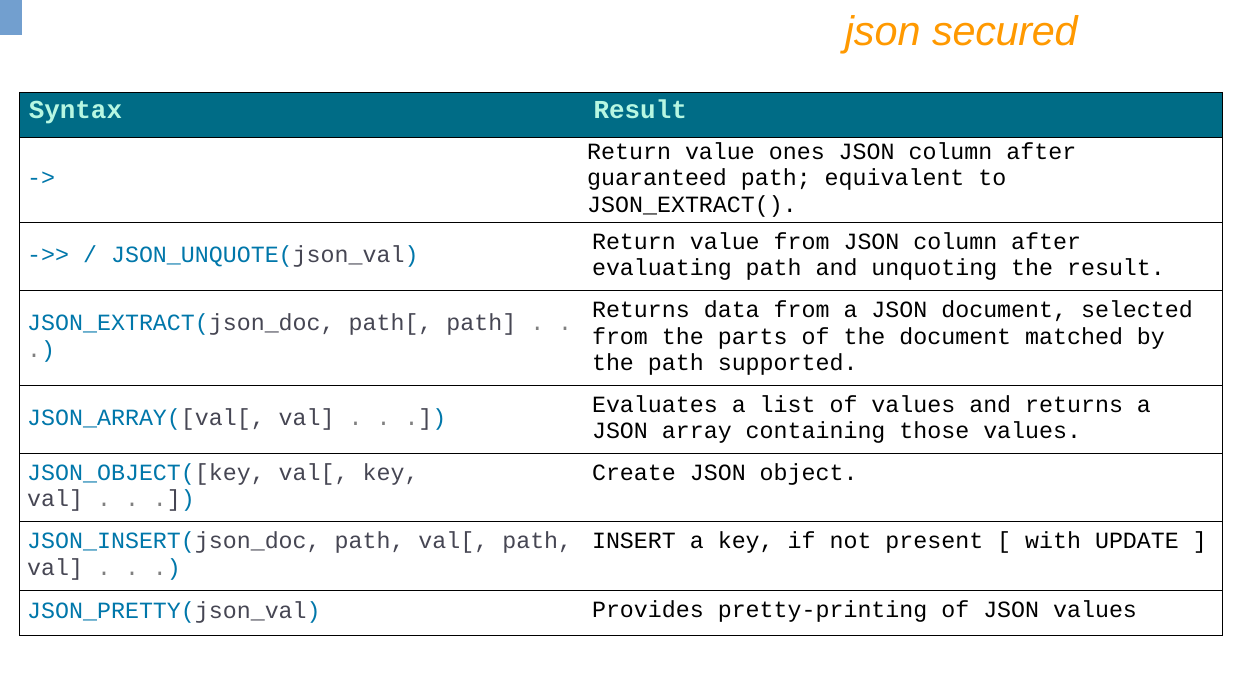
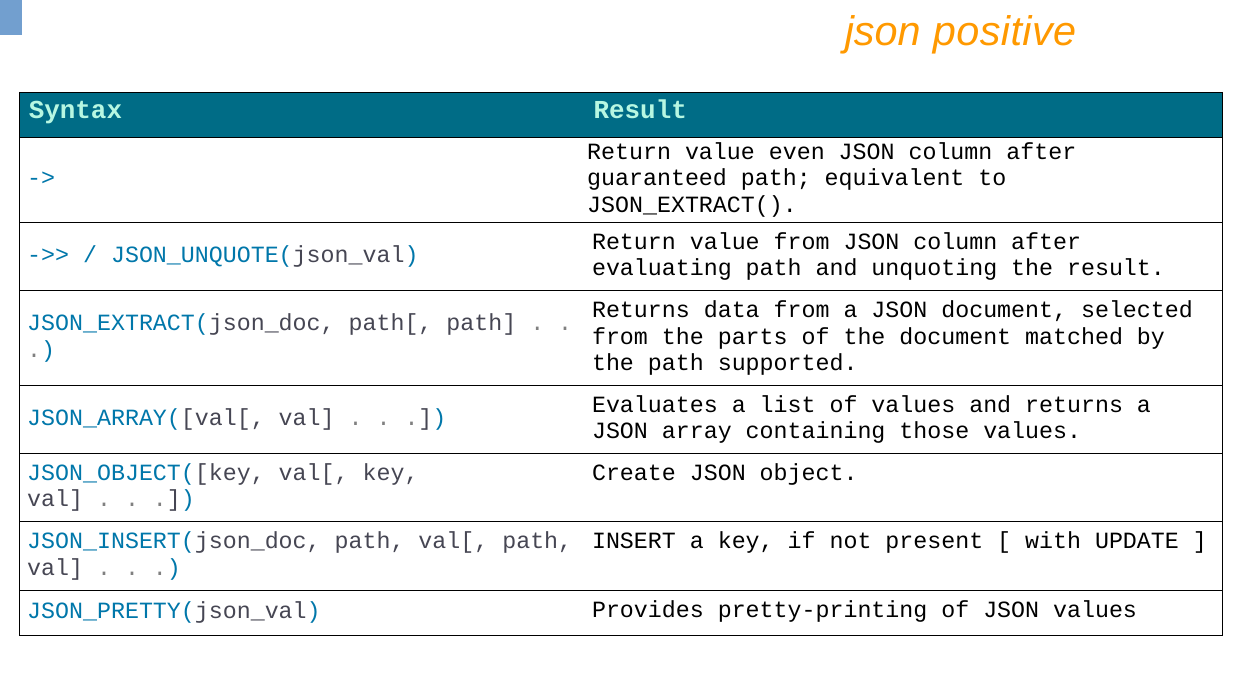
secured: secured -> positive (1005, 32)
ones: ones -> even (797, 152)
